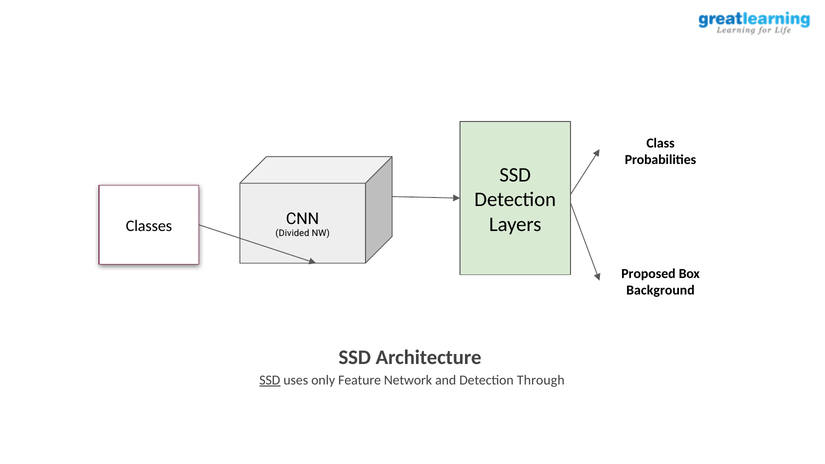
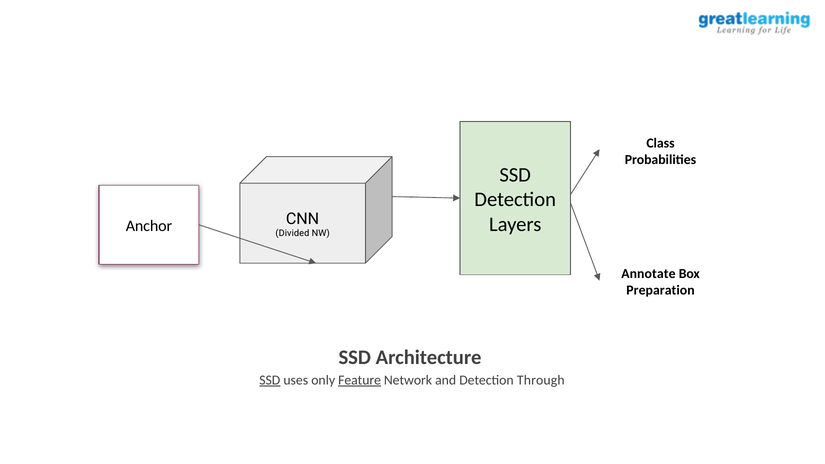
Classes: Classes -> Anchor (149, 226)
Proposed: Proposed -> Annotate (648, 274)
Background: Background -> Preparation (661, 290)
Feature underline: none -> present (360, 380)
